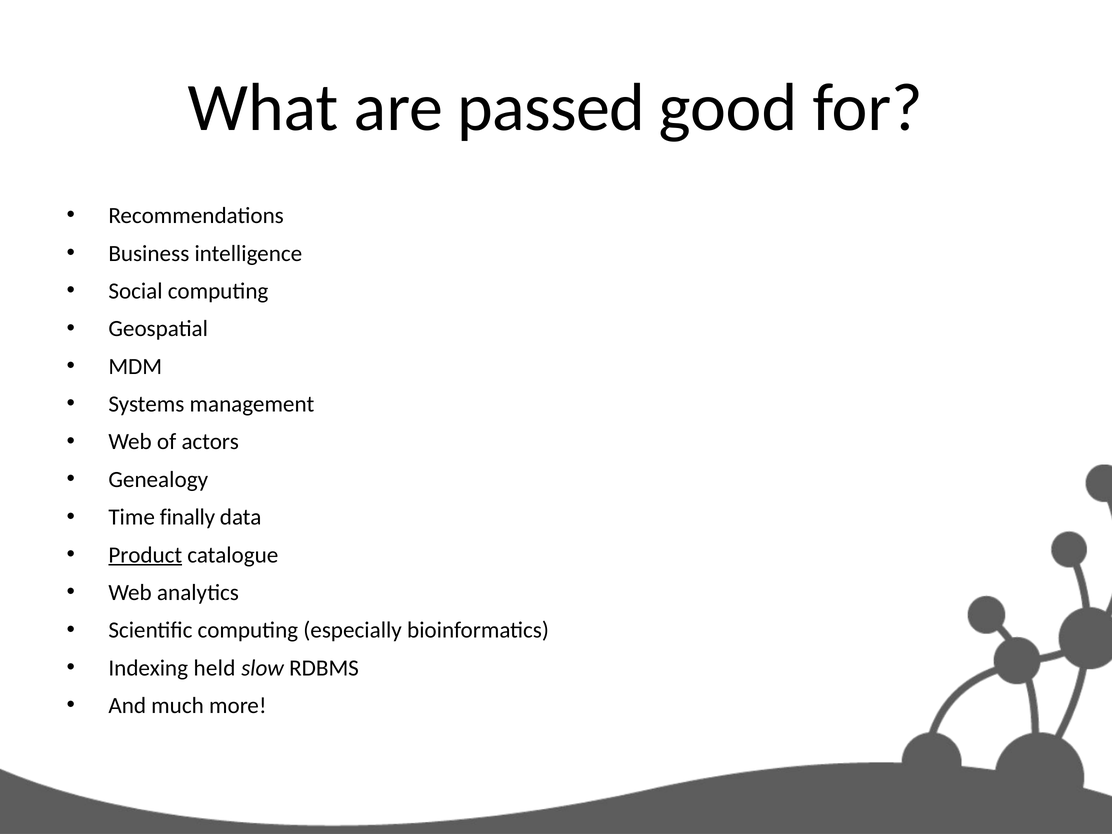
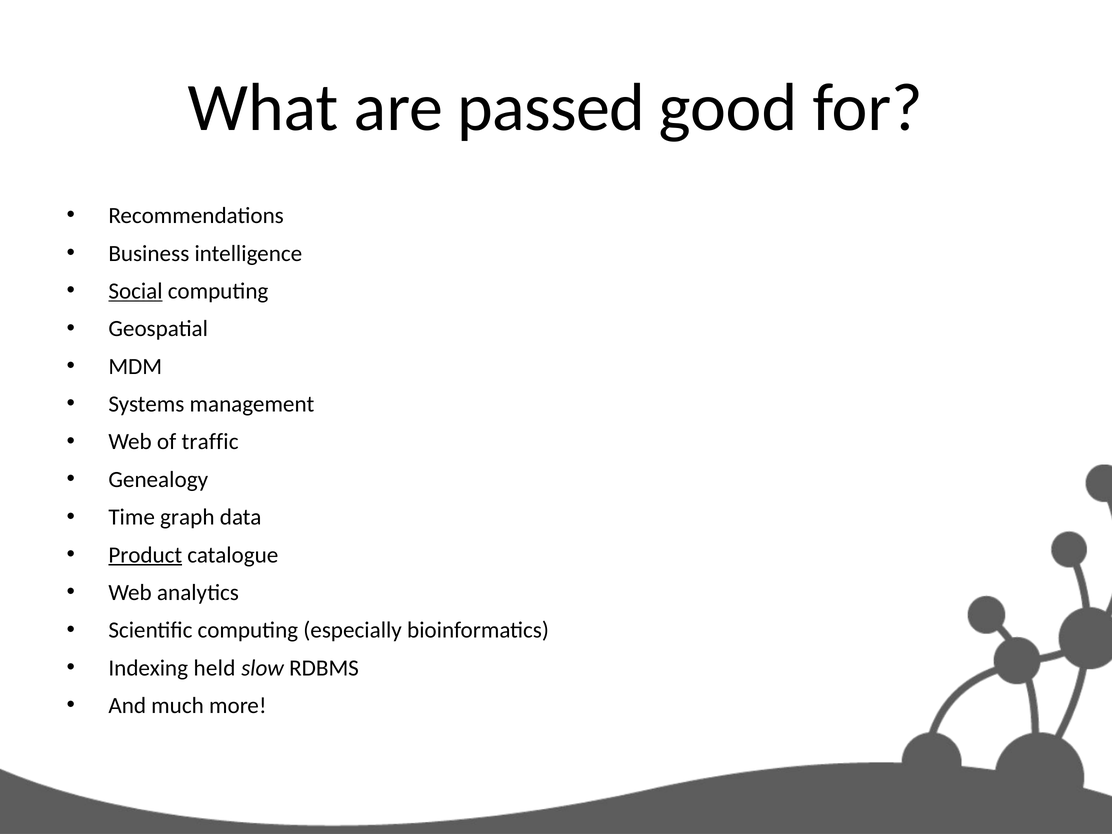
Social underline: none -> present (136, 291)
actors: actors -> traffic (210, 442)
finally: finally -> graph (187, 517)
